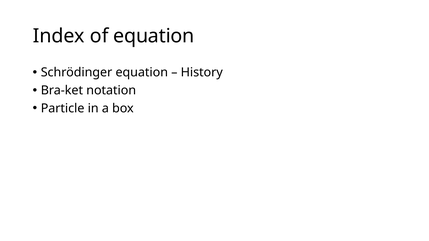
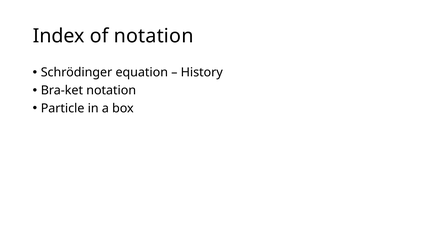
of equation: equation -> notation (154, 36)
